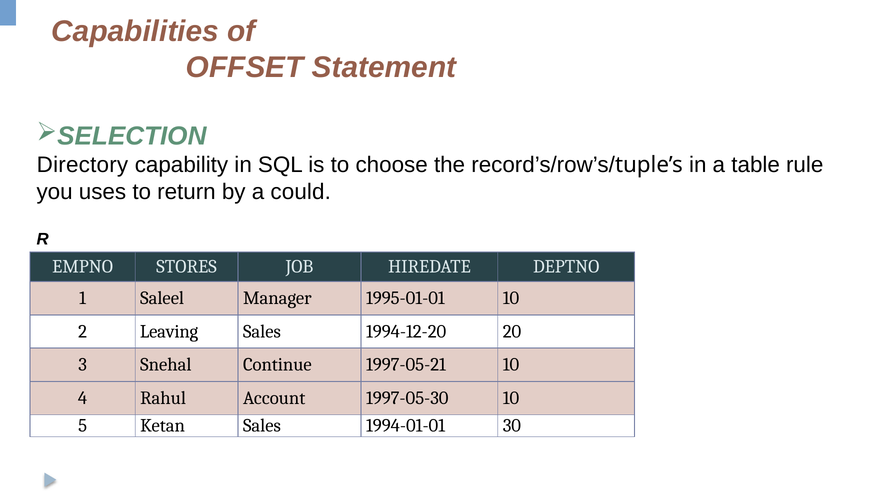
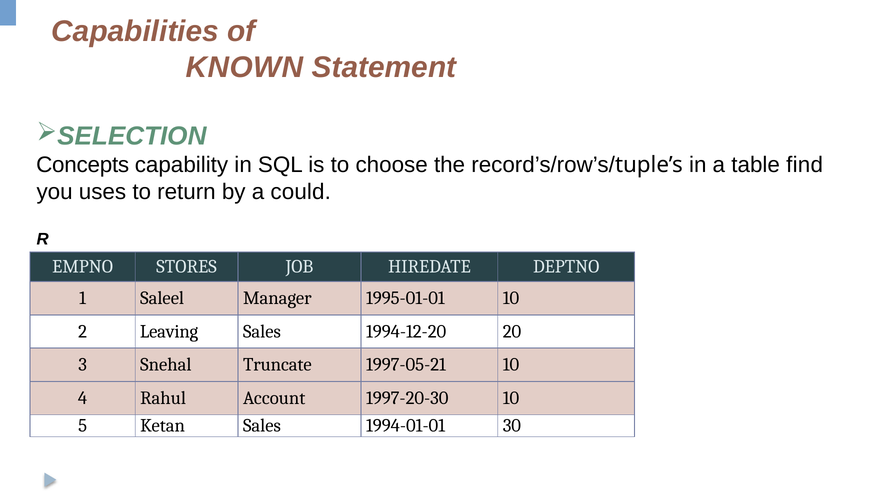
OFFSET: OFFSET -> KNOWN (245, 67)
Directory: Directory -> Concepts (83, 165)
rule: rule -> find (805, 165)
Continue: Continue -> Truncate (277, 365)
1997-05-30: 1997-05-30 -> 1997-20-30 (407, 398)
